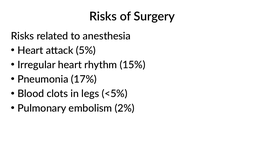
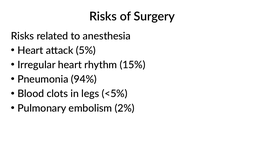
17%: 17% -> 94% (84, 79)
